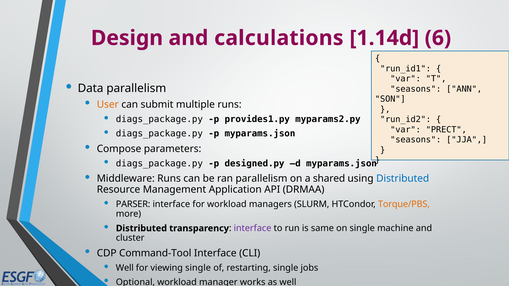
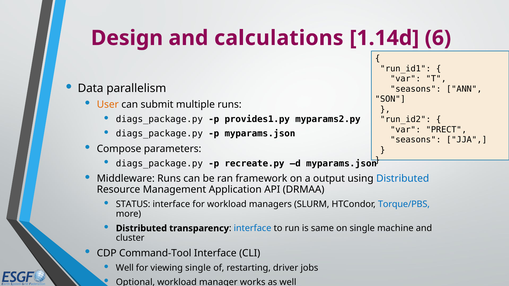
designed.py: designed.py -> recreate.py (255, 164)
ran parallelism: parallelism -> framework (261, 179)
shared: shared -> output (329, 179)
PARSER: PARSER -> STATUS (133, 204)
Torque/PBS colour: orange -> blue (404, 204)
interface colour: purple -> blue (253, 229)
restarting single: single -> driver (286, 268)
